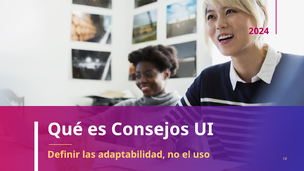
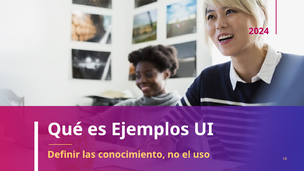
Consejos: Consejos -> Ejemplos (150, 129)
adaptabilidad: adaptabilidad -> conocimiento (132, 155)
